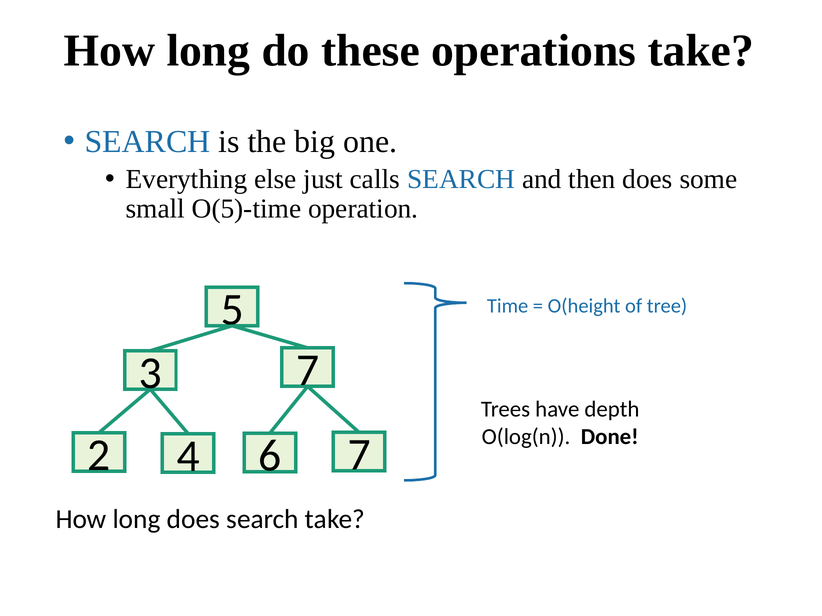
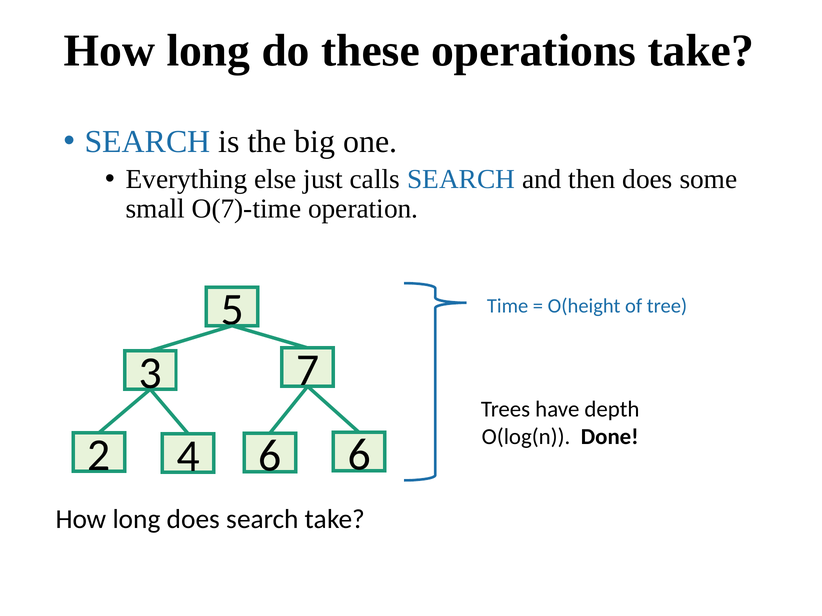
O(5)-time: O(5)-time -> O(7)-time (246, 209)
2 7: 7 -> 6 (359, 455)
